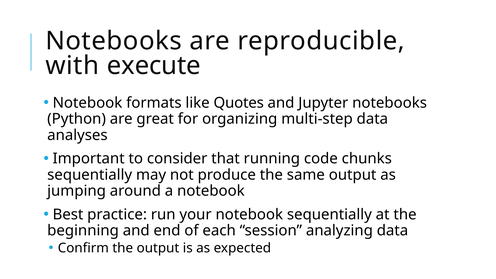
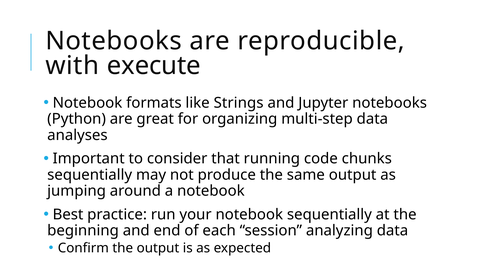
Quotes: Quotes -> Strings (239, 103)
